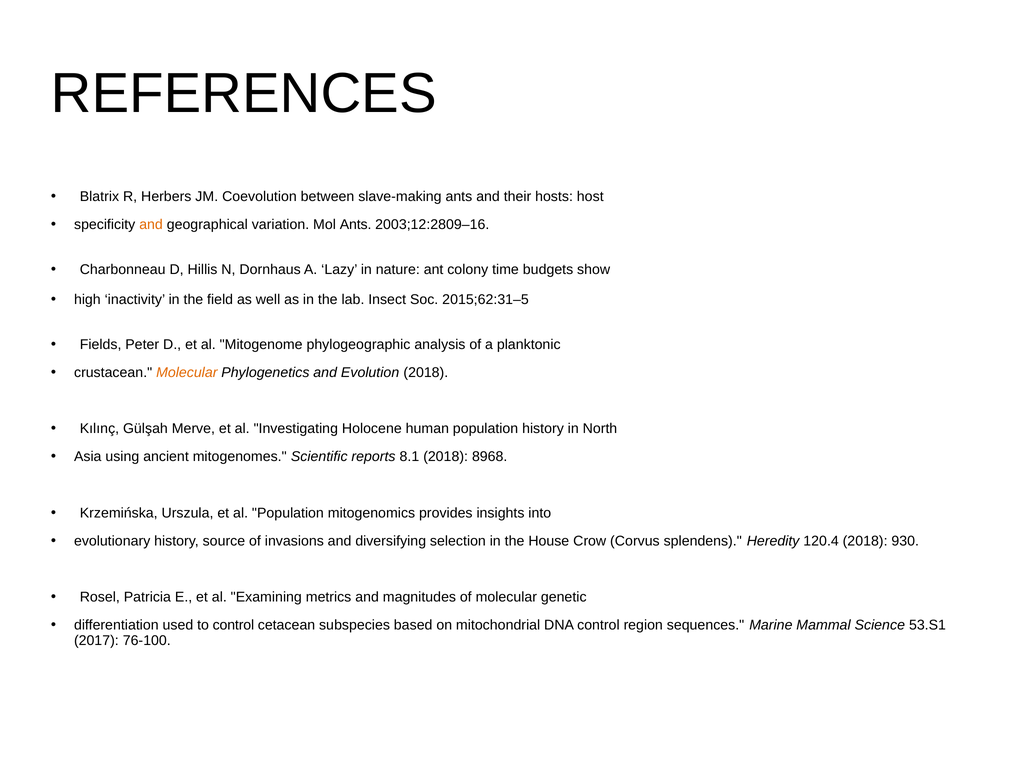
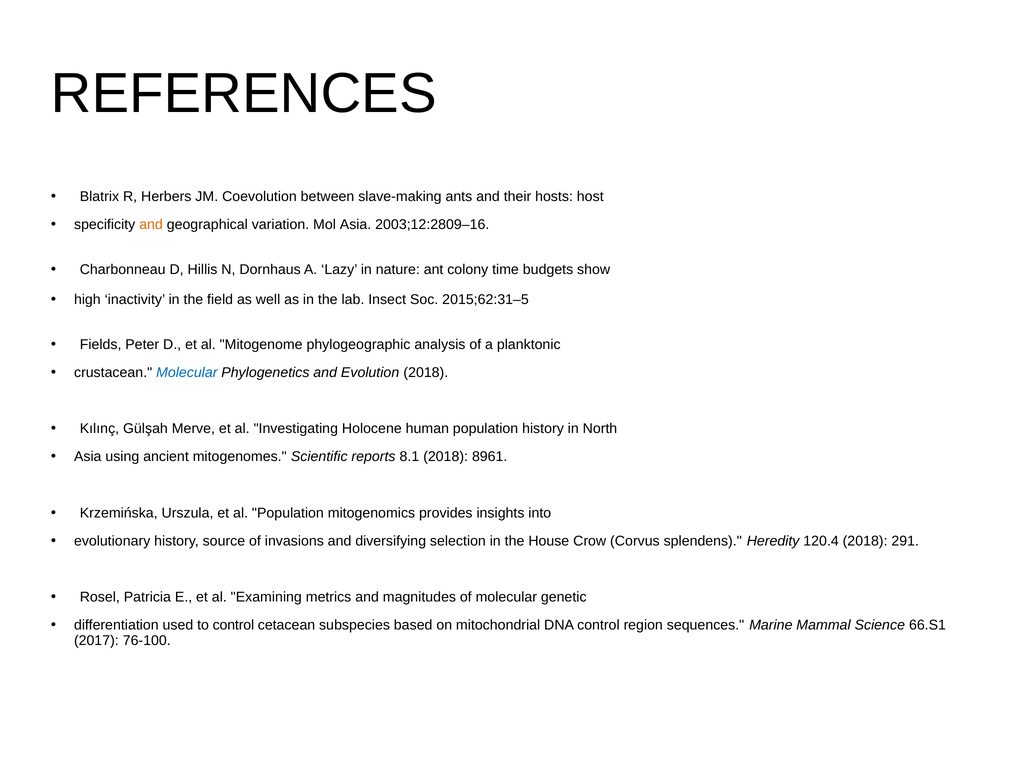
Mol Ants: Ants -> Asia (356, 225)
Molecular colour: orange -> blue (187, 373)
8968: 8968 -> 8961 (490, 457)
930: 930 -> 291 (905, 541)
53.S1: 53.S1 -> 66.S1 (927, 625)
